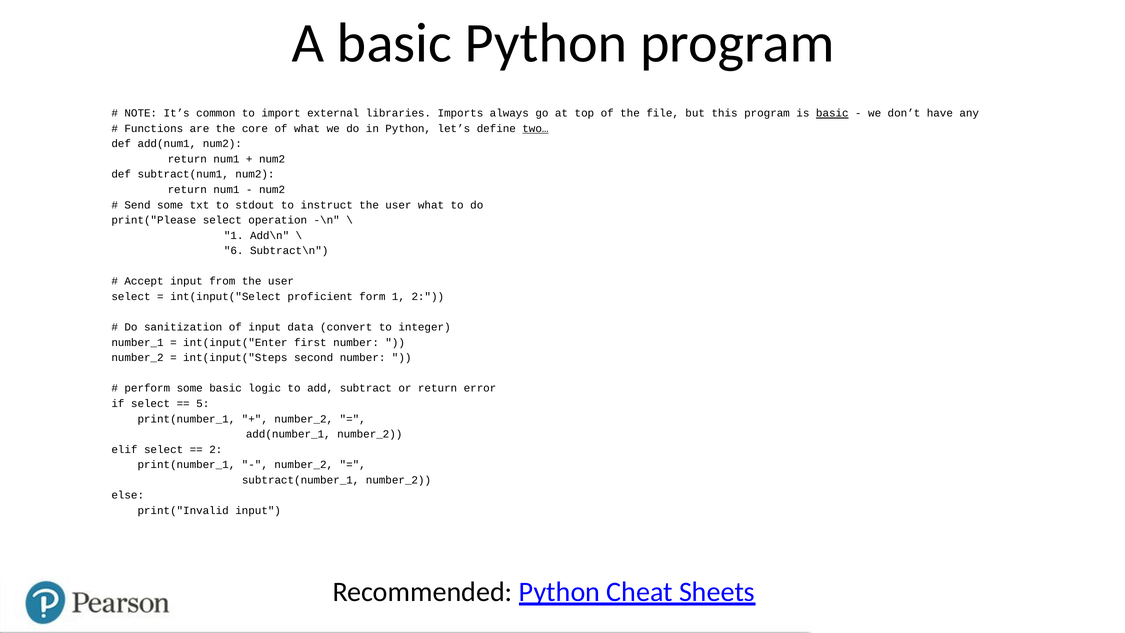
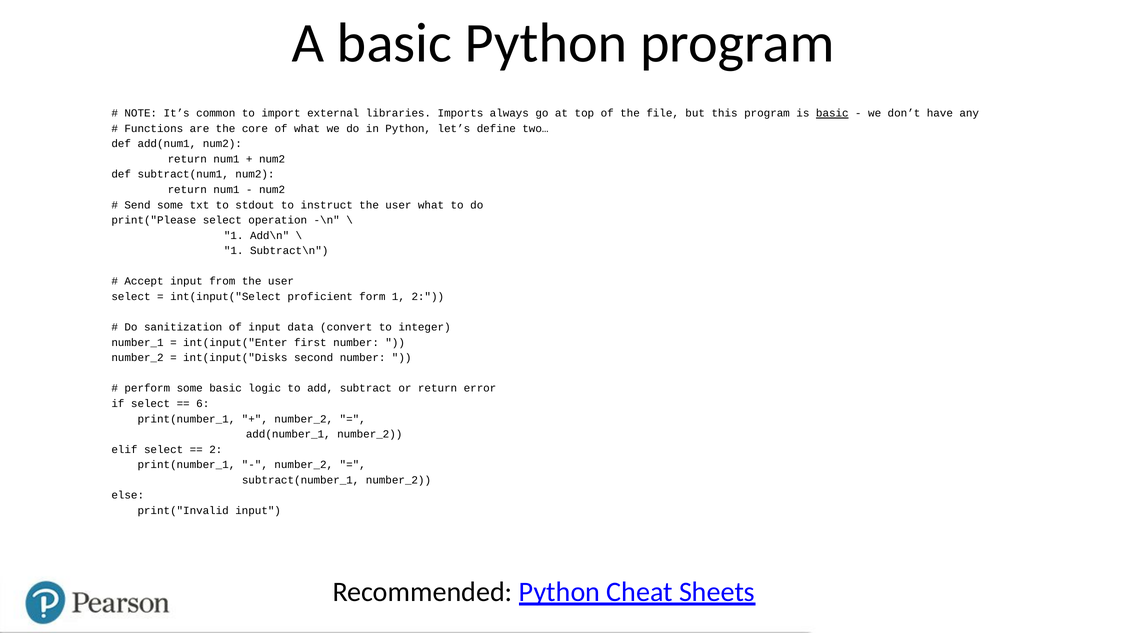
two… underline: present -> none (535, 128)
6: 6 -> 1 (234, 251)
int(input("Steps: int(input("Steps -> int(input("Disks (235, 358)
5: 5 -> 6 (203, 404)
